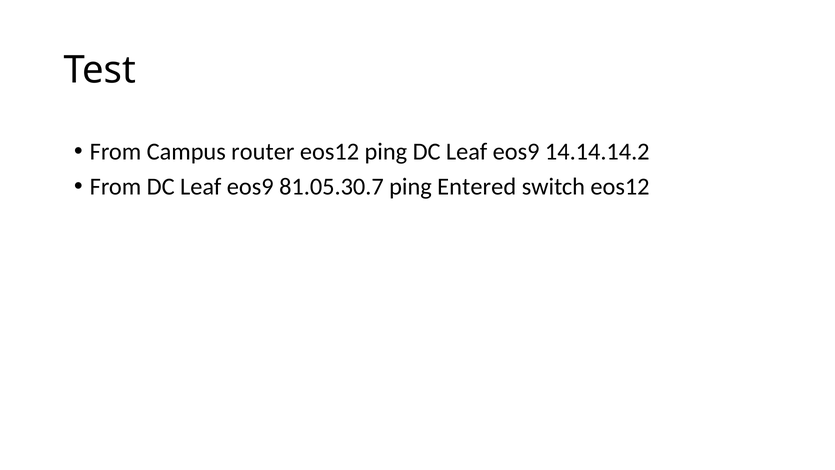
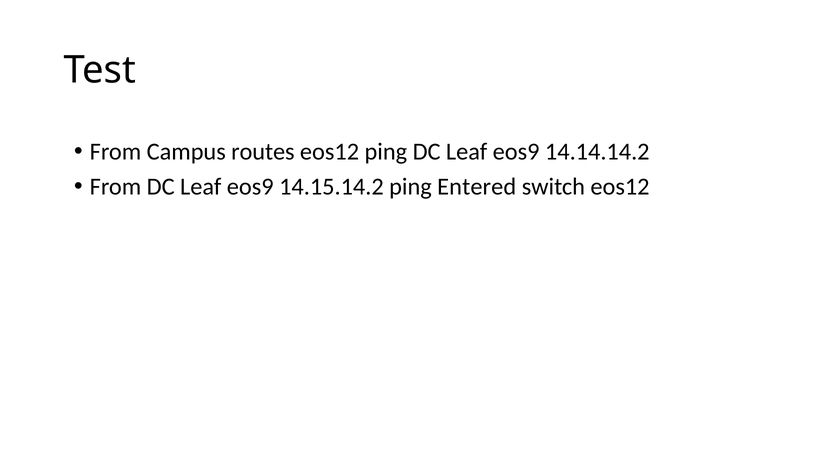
router: router -> routes (263, 152)
81.05.30.7: 81.05.30.7 -> 14.15.14.2 (331, 187)
